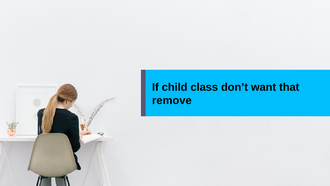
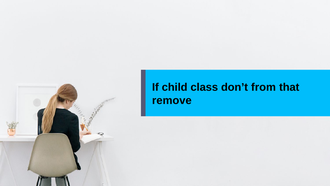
want: want -> from (264, 87)
